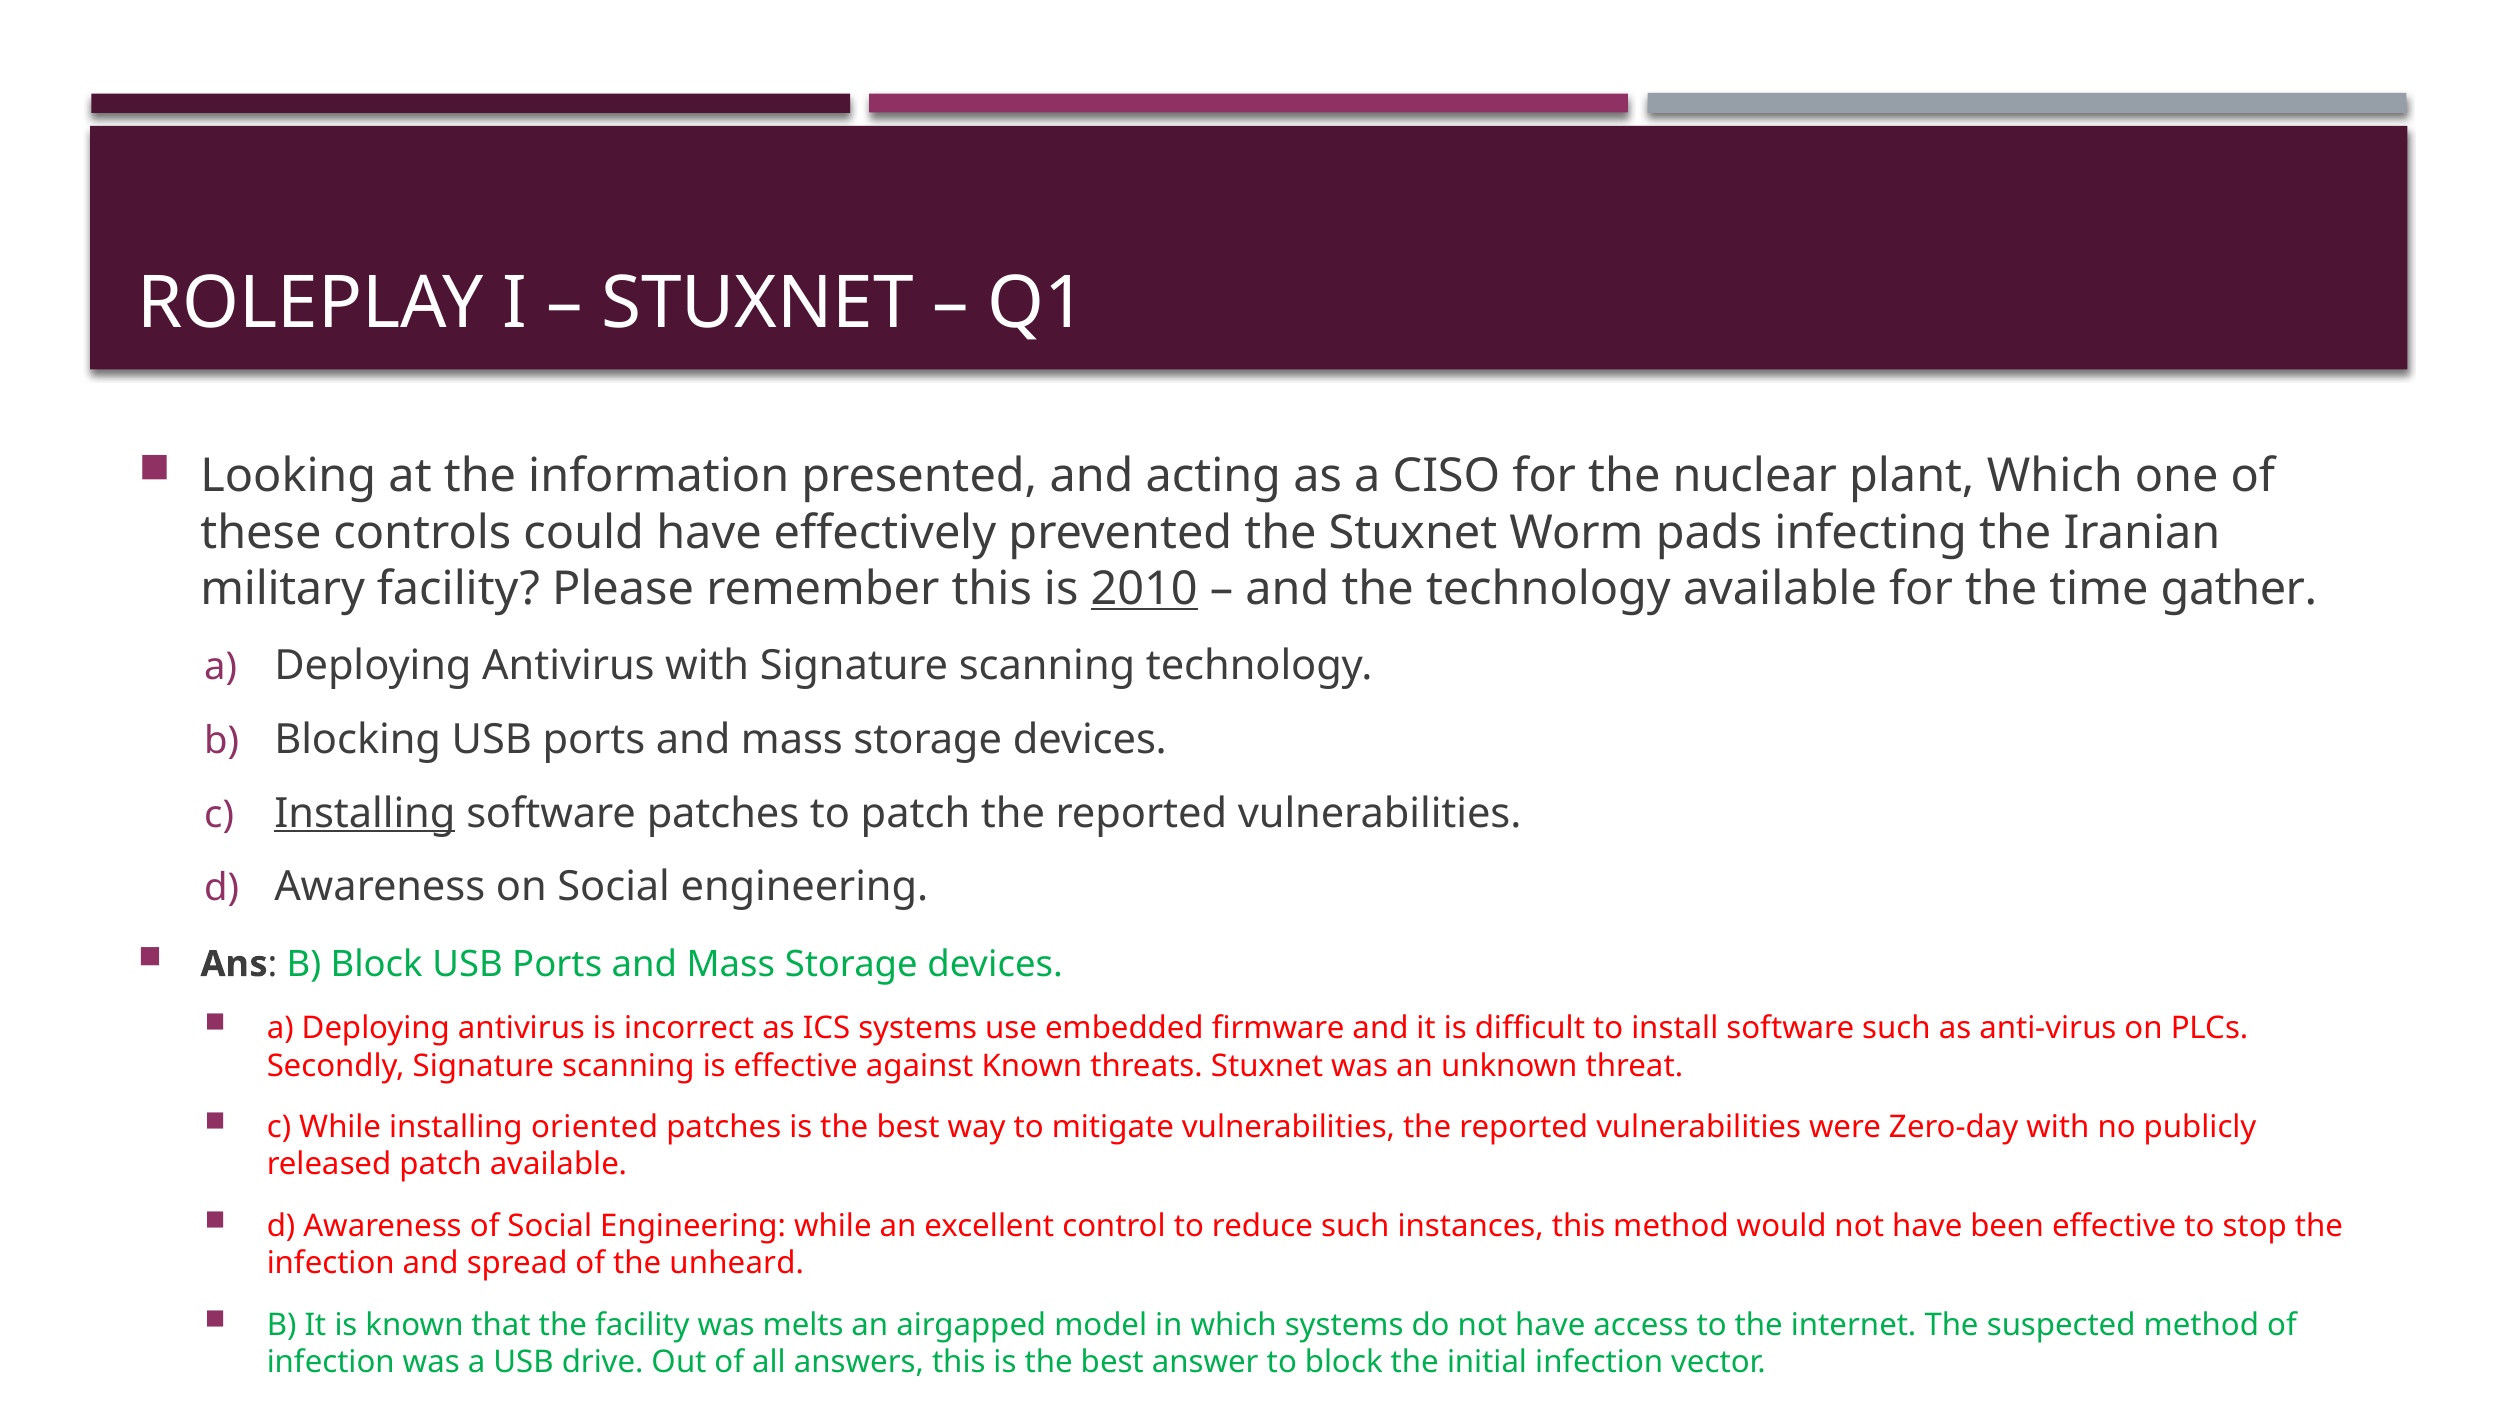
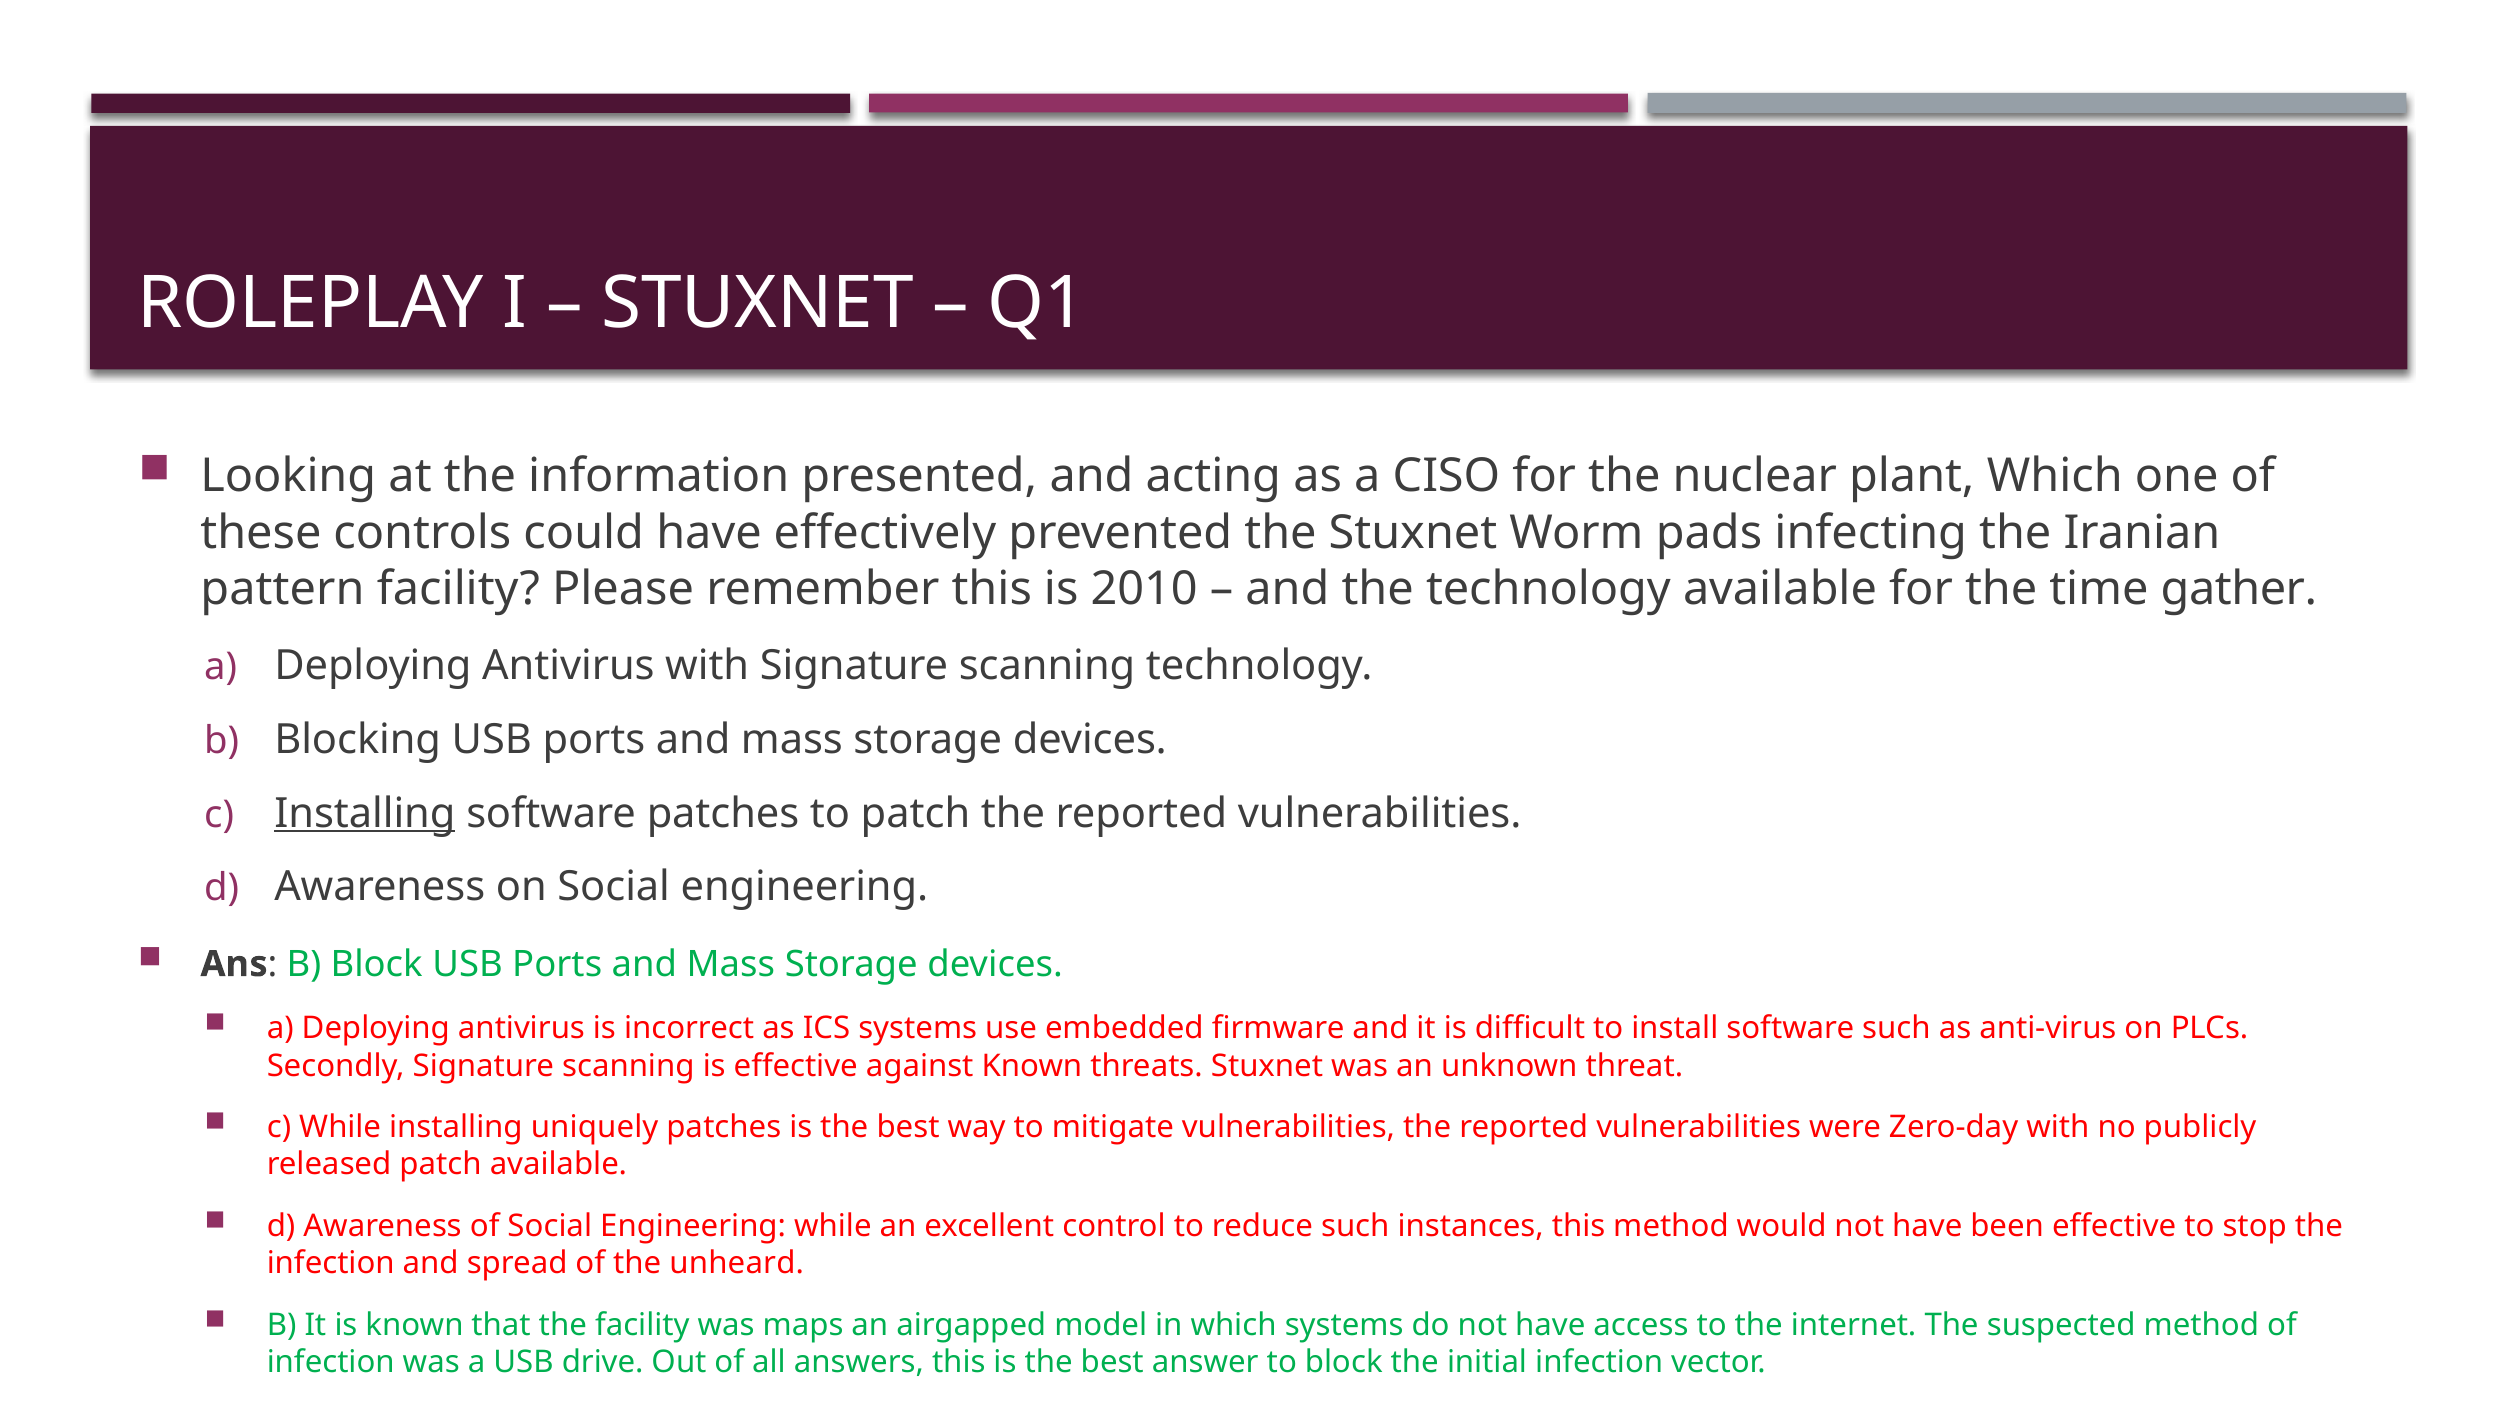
military: military -> pattern (282, 589)
2010 underline: present -> none (1144, 589)
oriented: oriented -> uniquely (595, 1127)
melts: melts -> maps (803, 1325)
